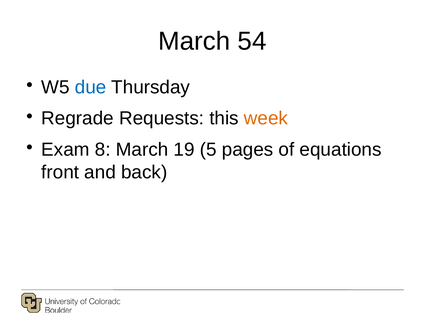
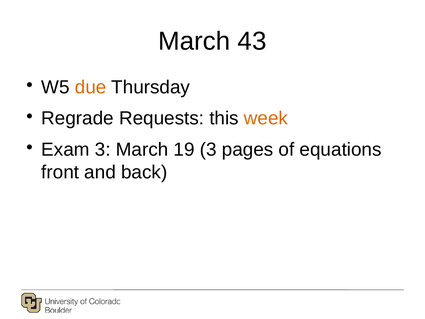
54: 54 -> 43 (252, 41)
due colour: blue -> orange (91, 87)
Exam 8: 8 -> 3 (103, 149)
19 5: 5 -> 3 (208, 149)
